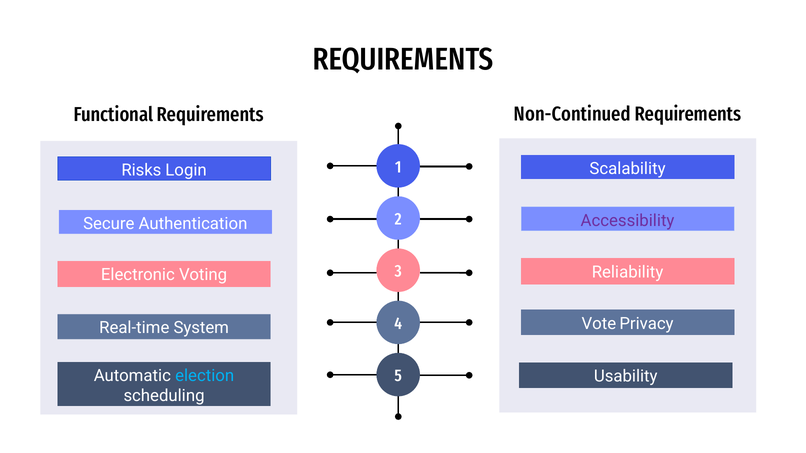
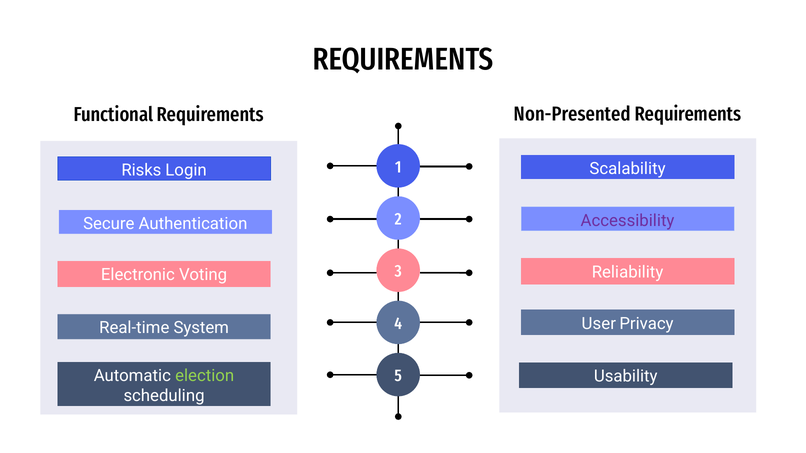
Non-Continued: Non-Continued -> Non-Presented (572, 114)
Vote: Vote -> User (599, 324)
election colour: light blue -> light green (205, 376)
